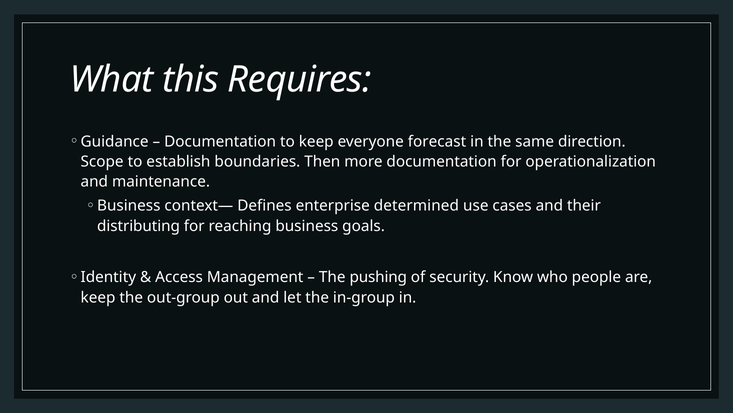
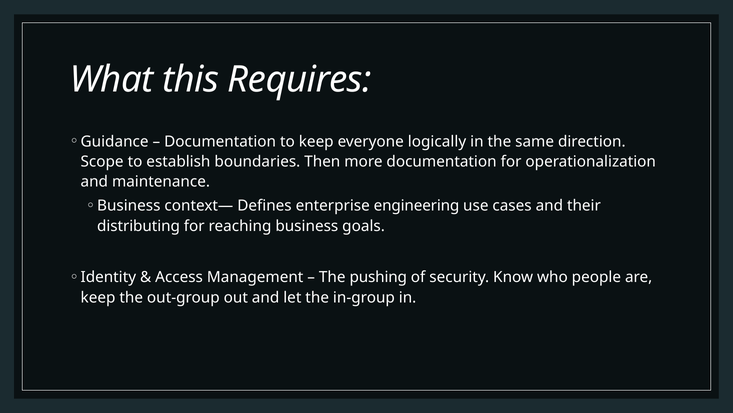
forecast: forecast -> logically (437, 141)
determined: determined -> engineering (417, 206)
